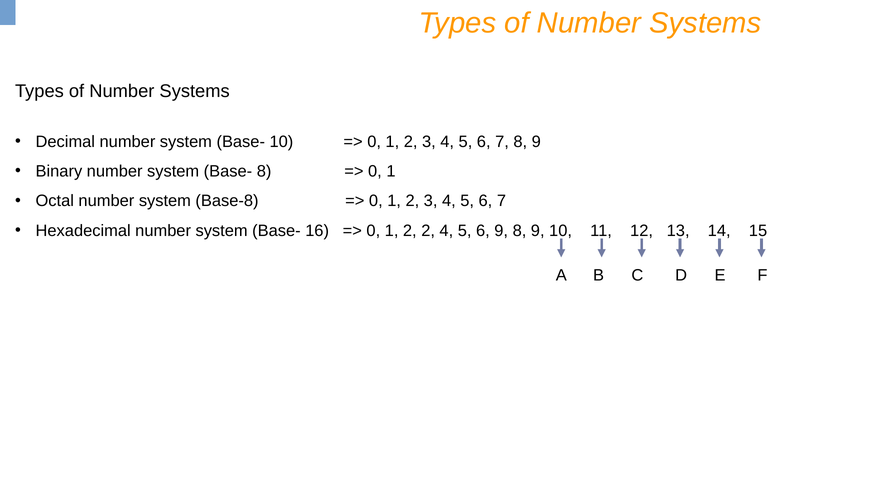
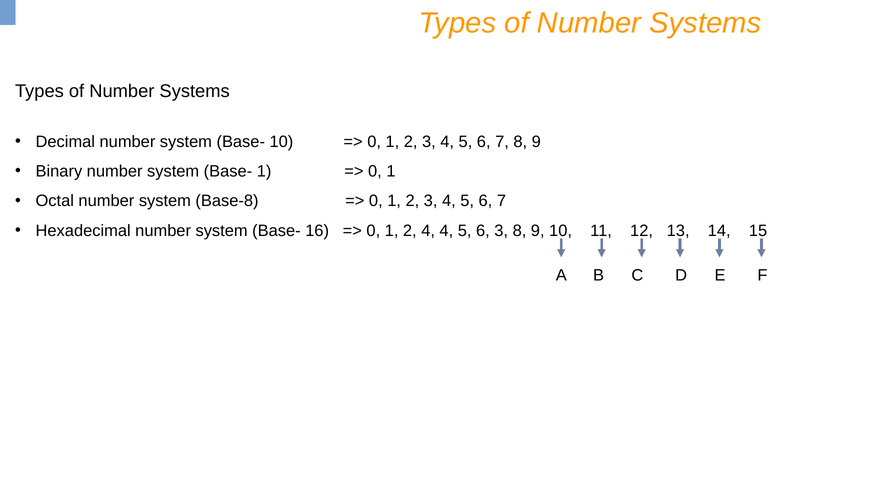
Base- 8: 8 -> 1 (264, 171)
2 2: 2 -> 4 (428, 231)
6 9: 9 -> 3 (501, 231)
